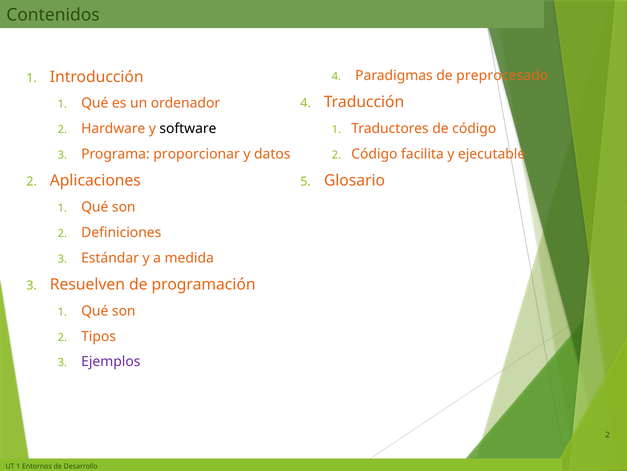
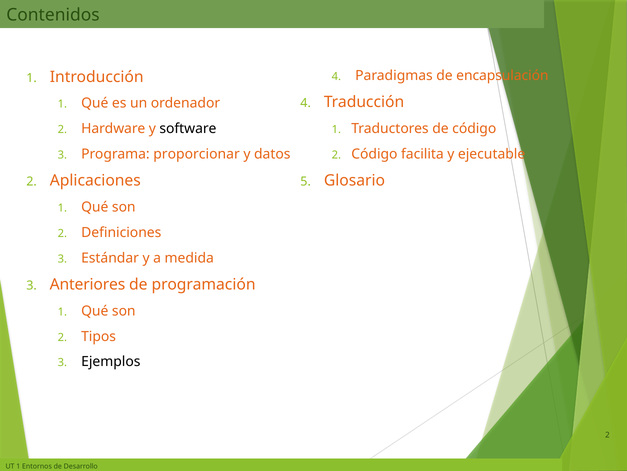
preprocesado: preprocesado -> encapsulación (502, 76)
Resuelven: Resuelven -> Anteriores (87, 284)
Ejemplos colour: purple -> black (111, 361)
